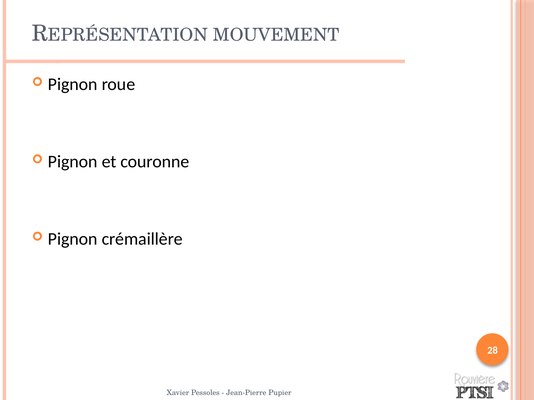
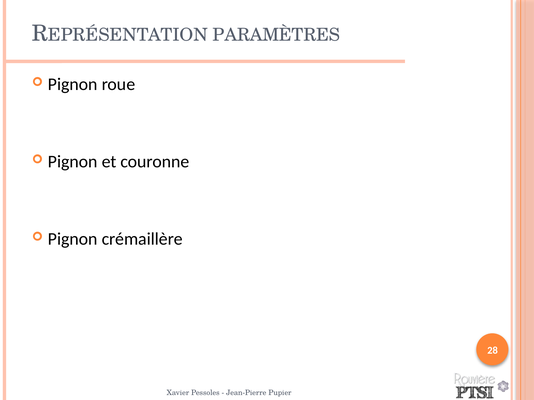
MOUVEMENT: MOUVEMENT -> PARAMÈTRES (276, 35)
